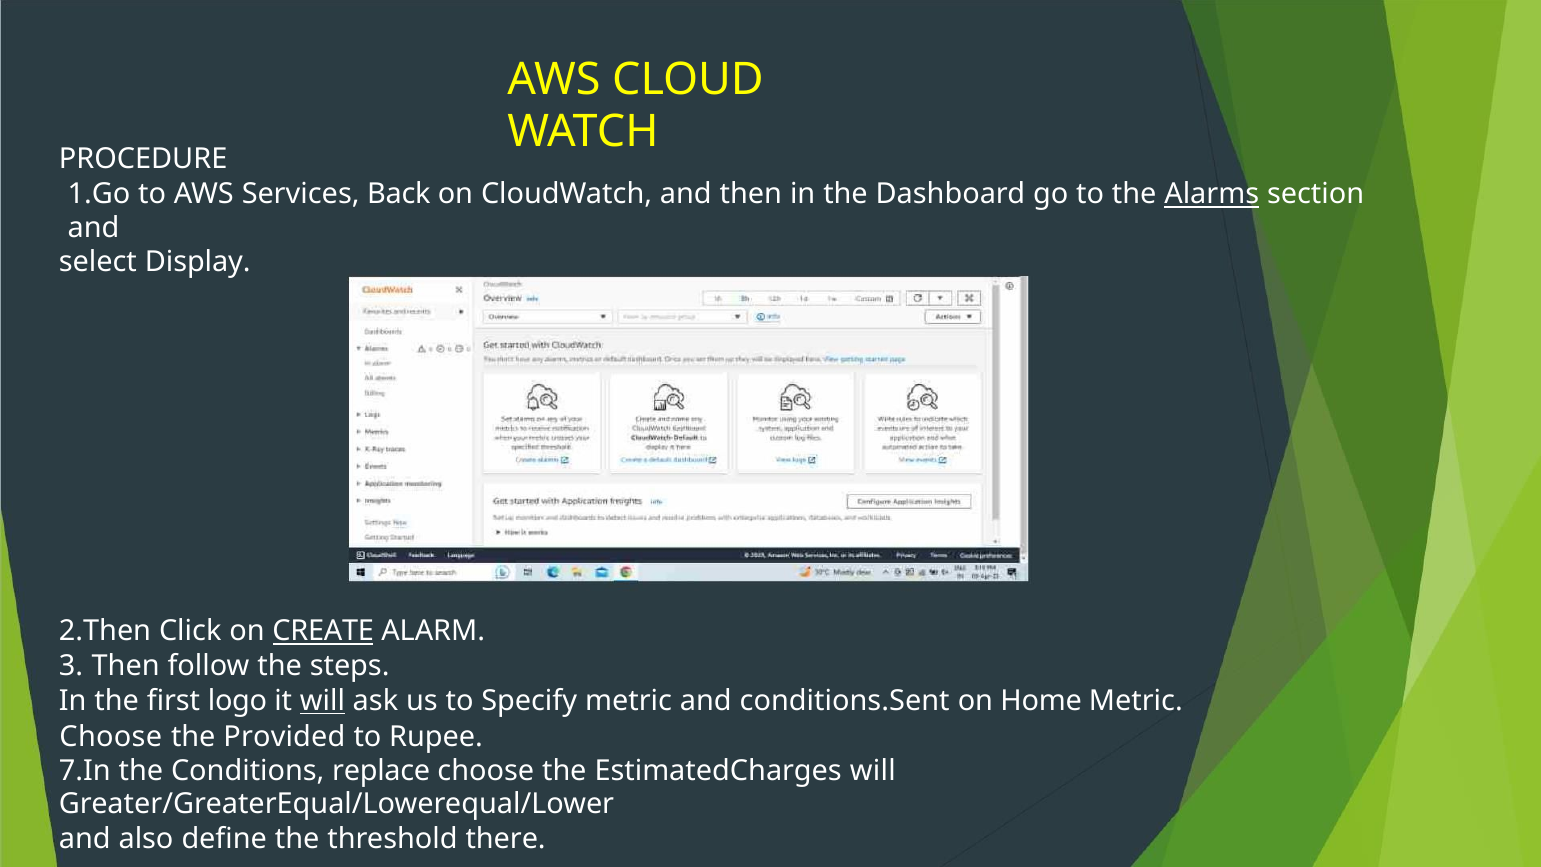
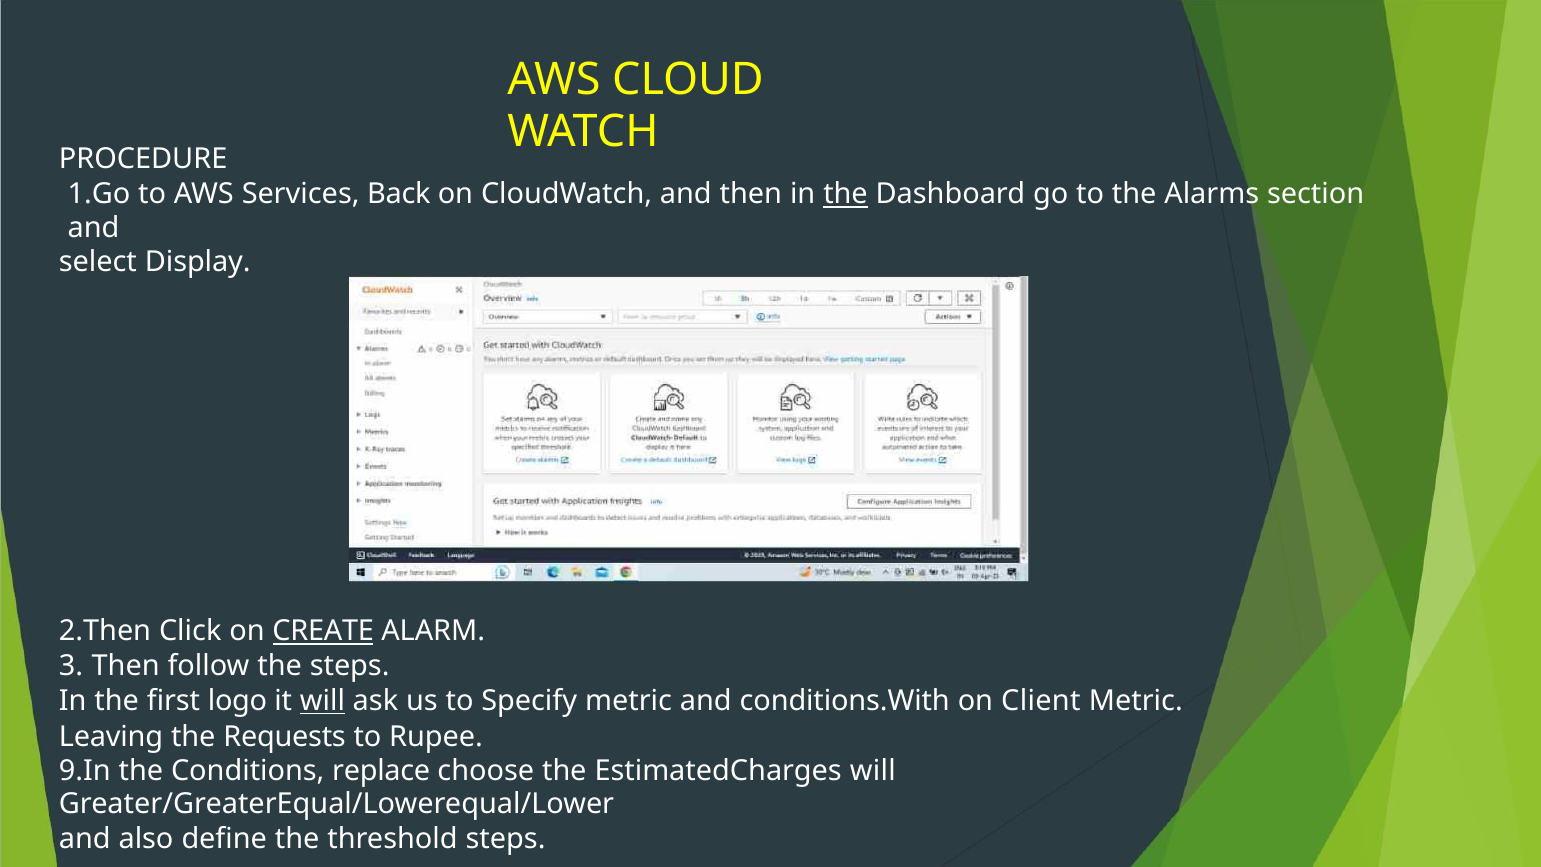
the underline: none -> present (846, 194)
Alarms underline: present -> none (1212, 194)
conditions.Sent: conditions.Sent -> conditions.With (845, 701)
Home: Home -> Client (1041, 701)
Choose: Choose -> Leaving (111, 736)
Provided: Provided -> Requests (285, 736)
7.In: 7.In -> 9.In (85, 771)
threshold there: there -> steps (506, 839)
